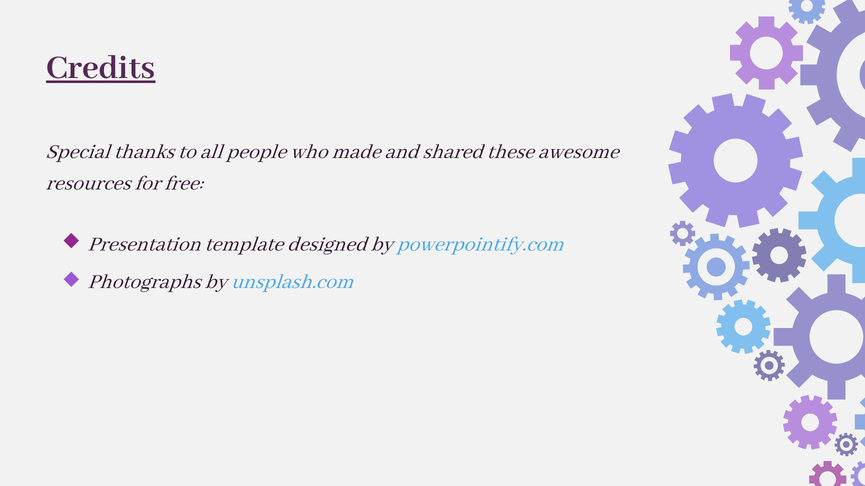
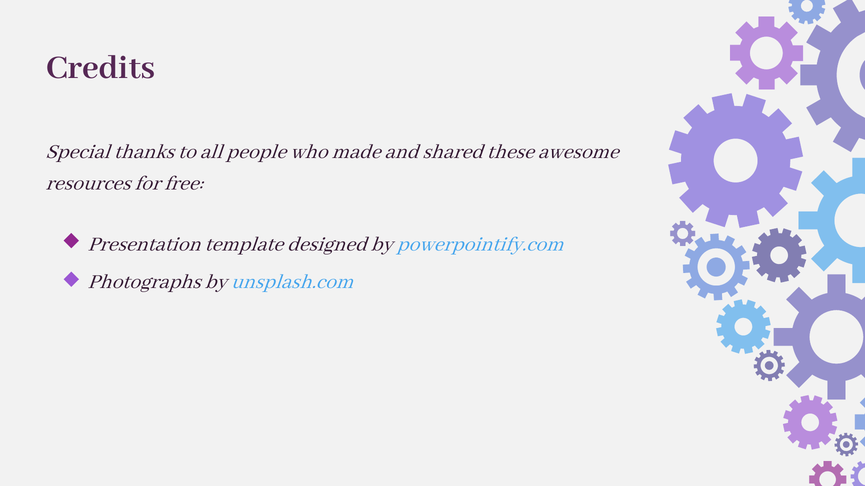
Credits underline: present -> none (101, 66)
